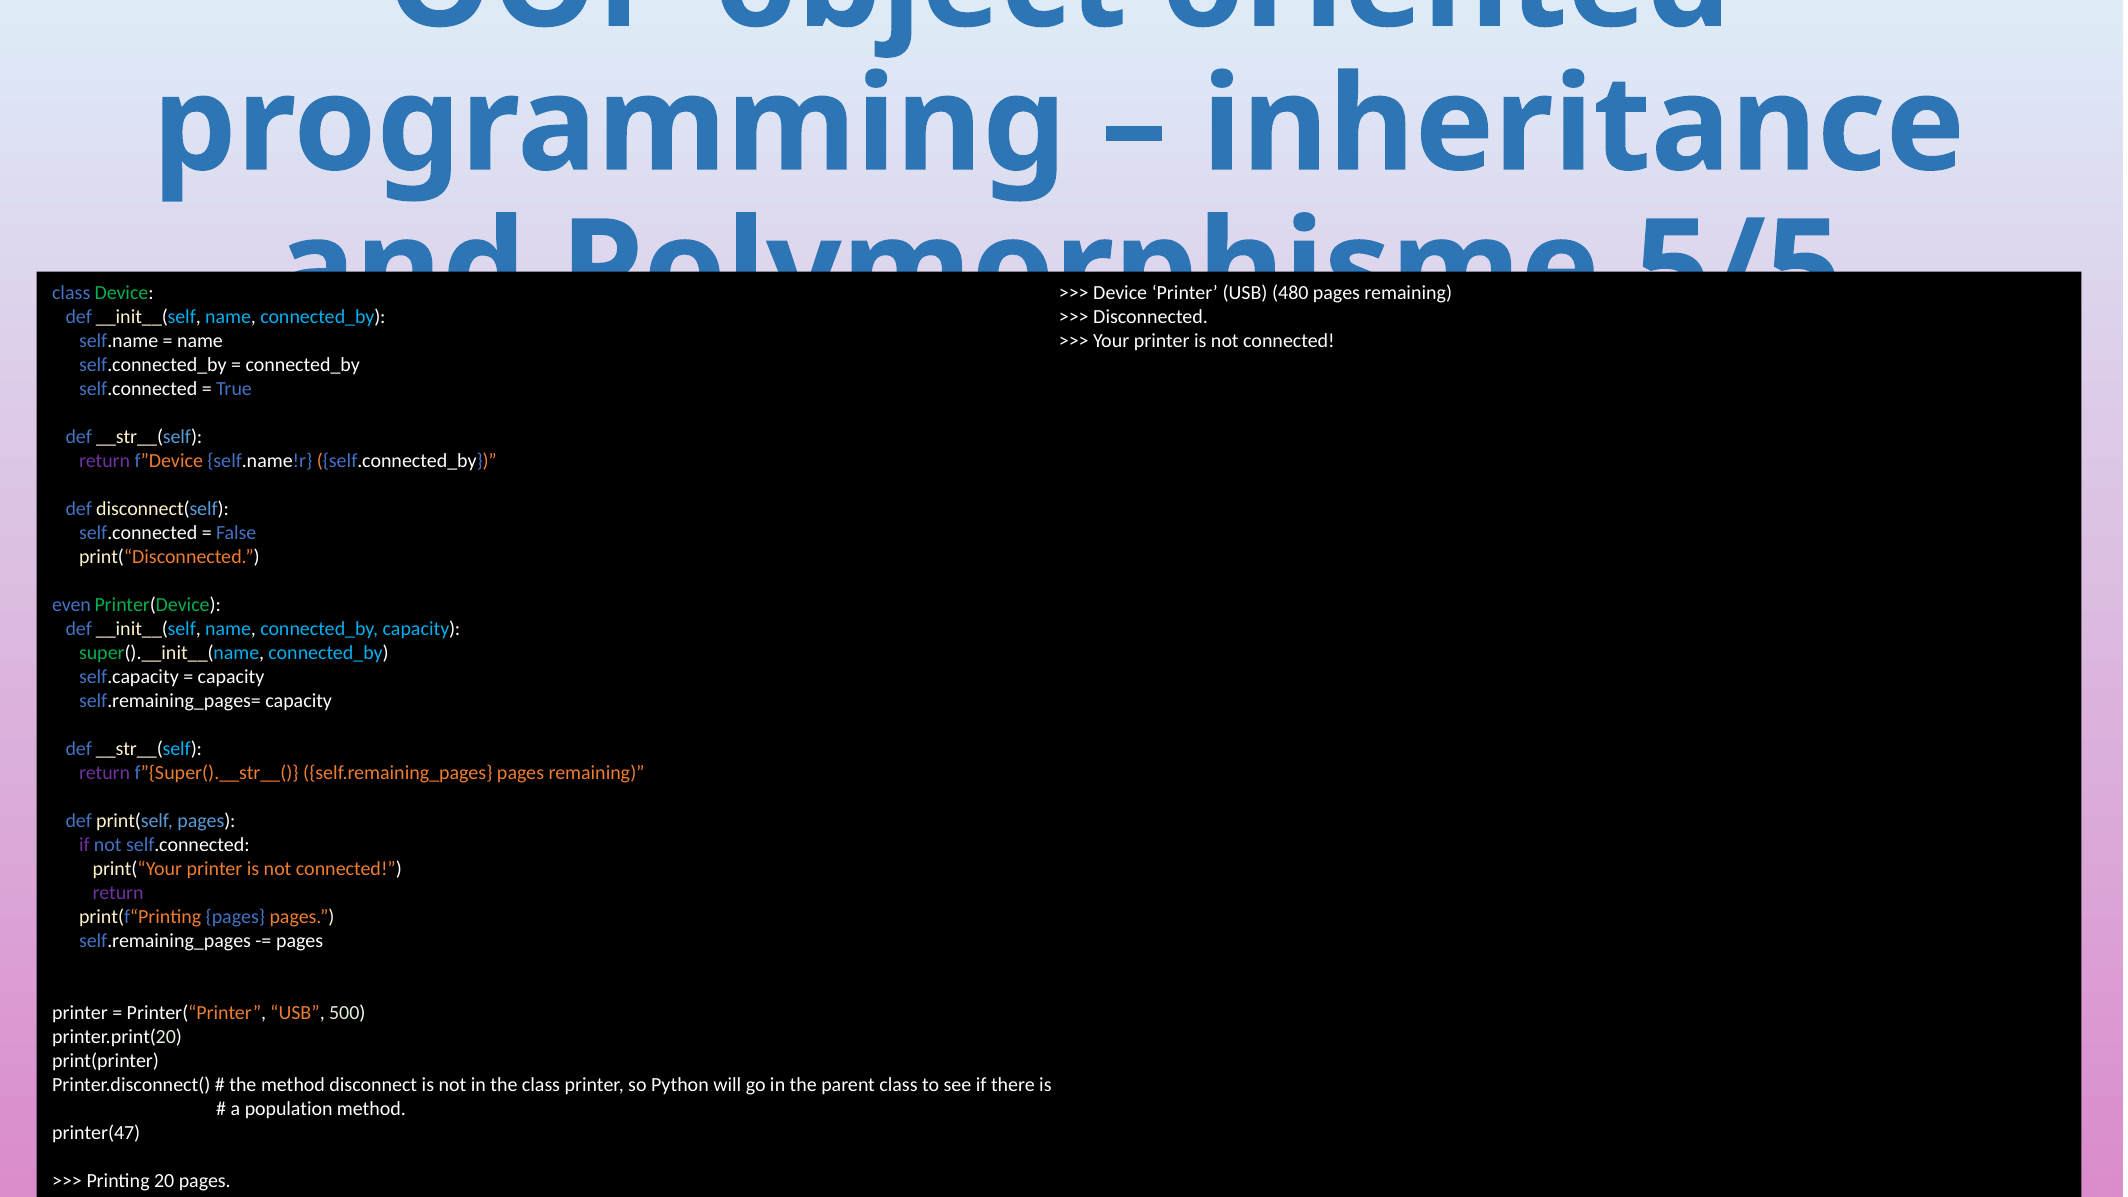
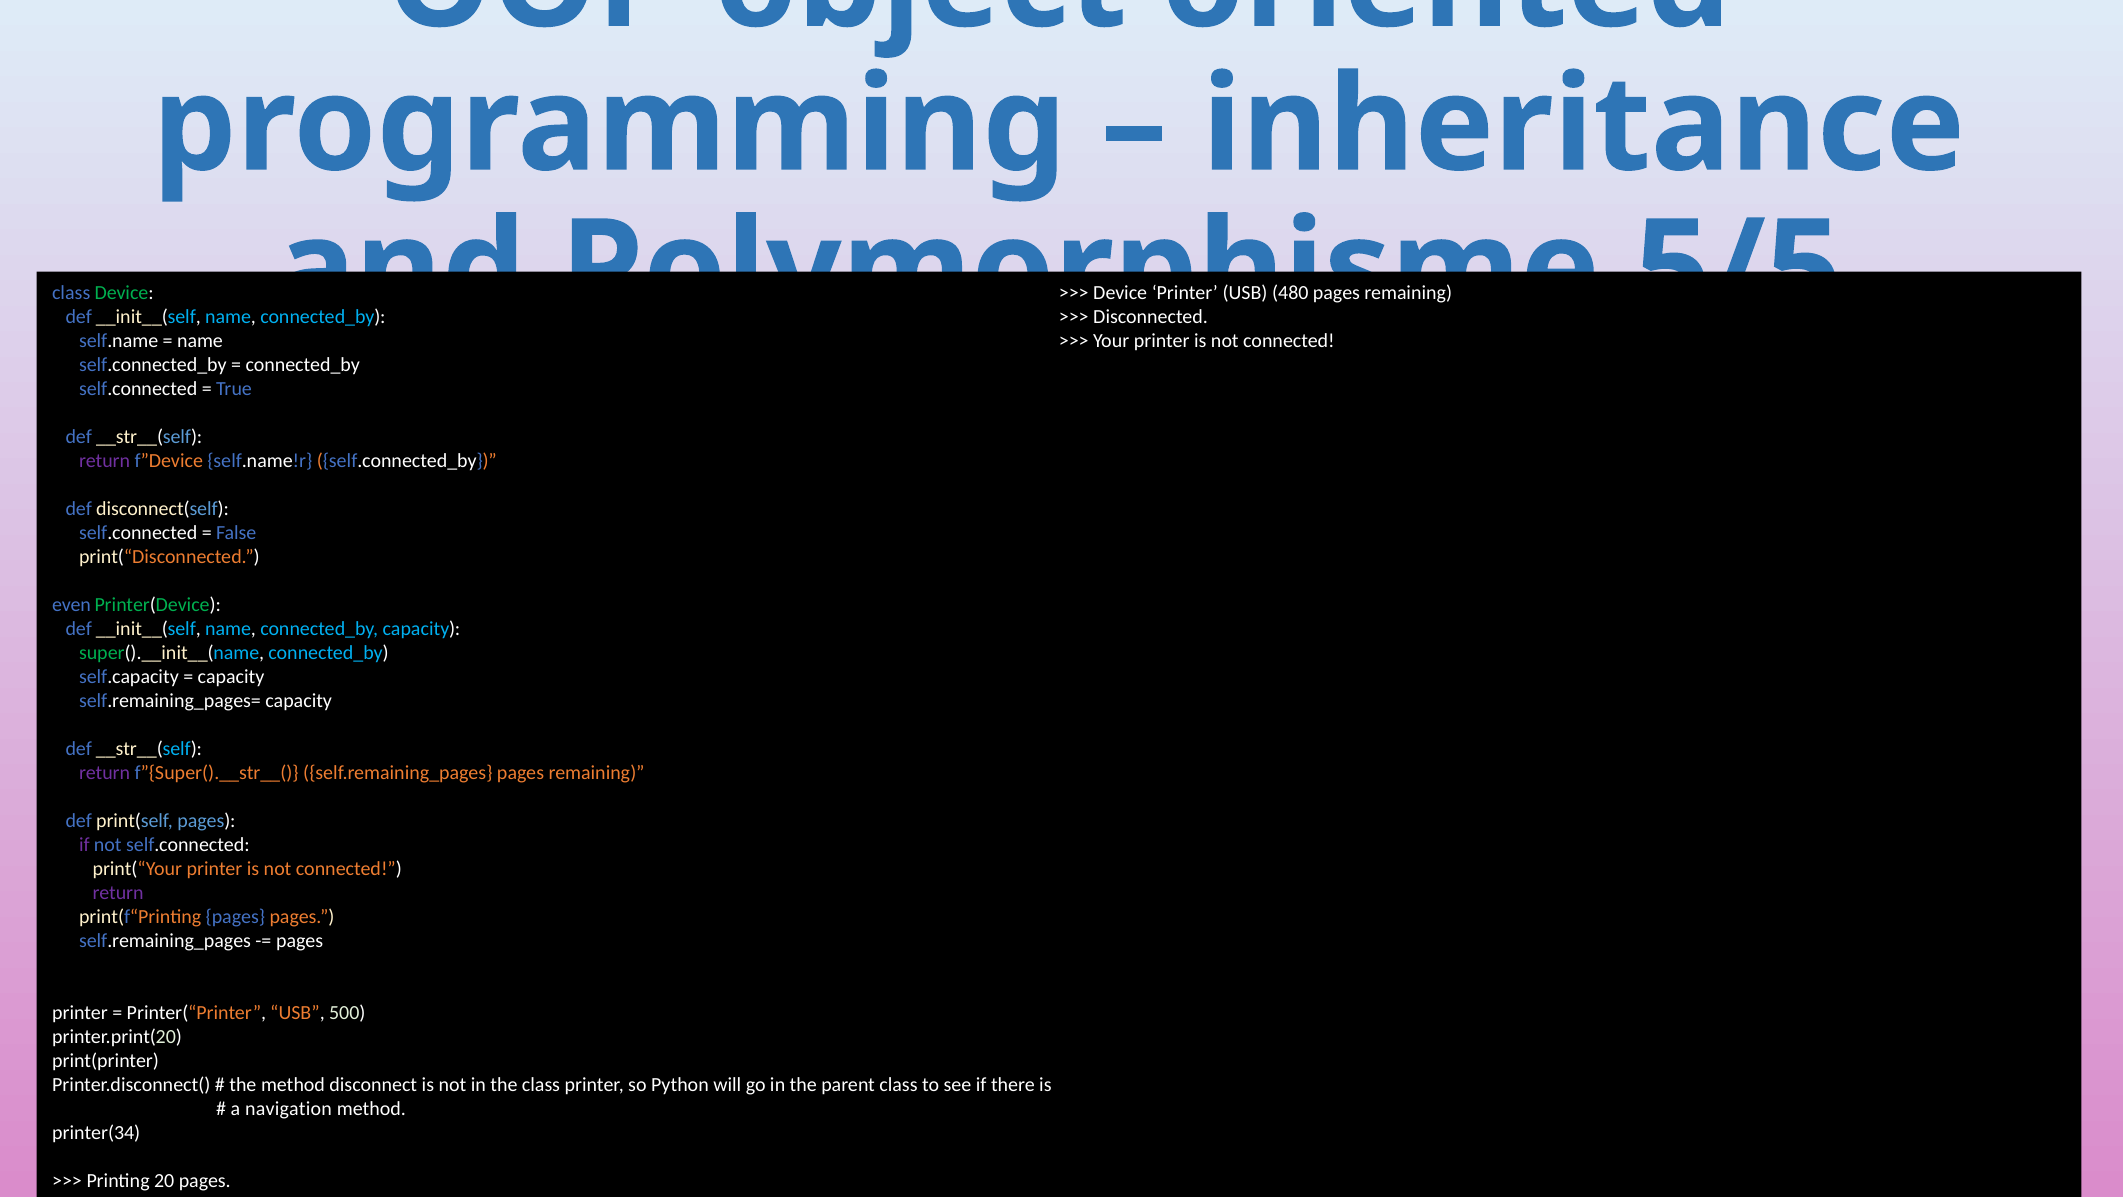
population: population -> navigation (289, 1109)
printer(47: printer(47 -> printer(34 (96, 1133)
